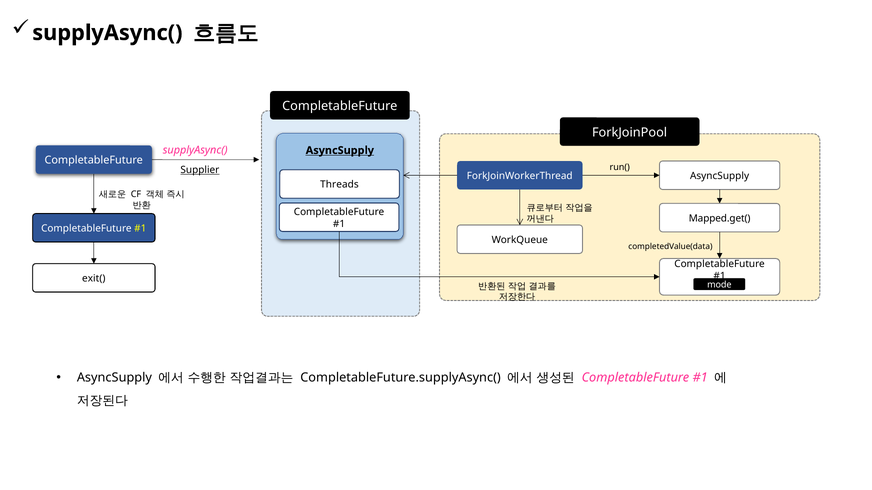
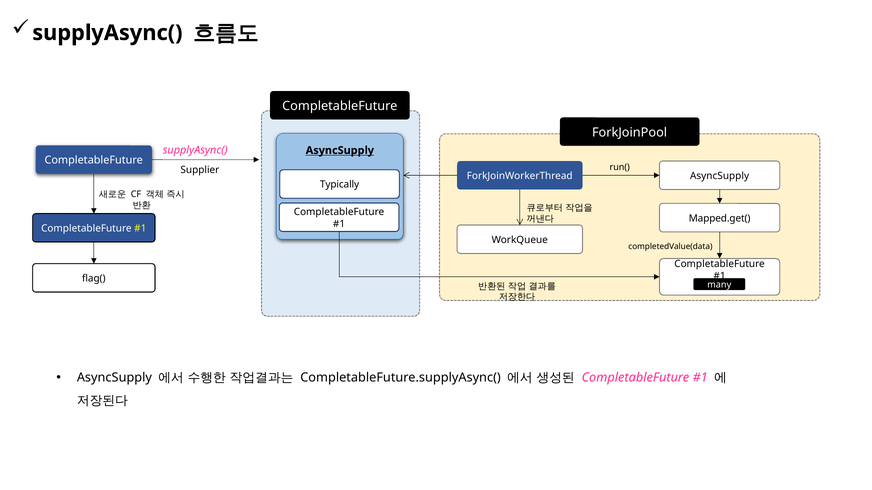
Supplier underline: present -> none (200, 170)
Threads: Threads -> Typically (340, 185)
exit(: exit( -> flag( (94, 279)
mode: mode -> many (719, 285)
